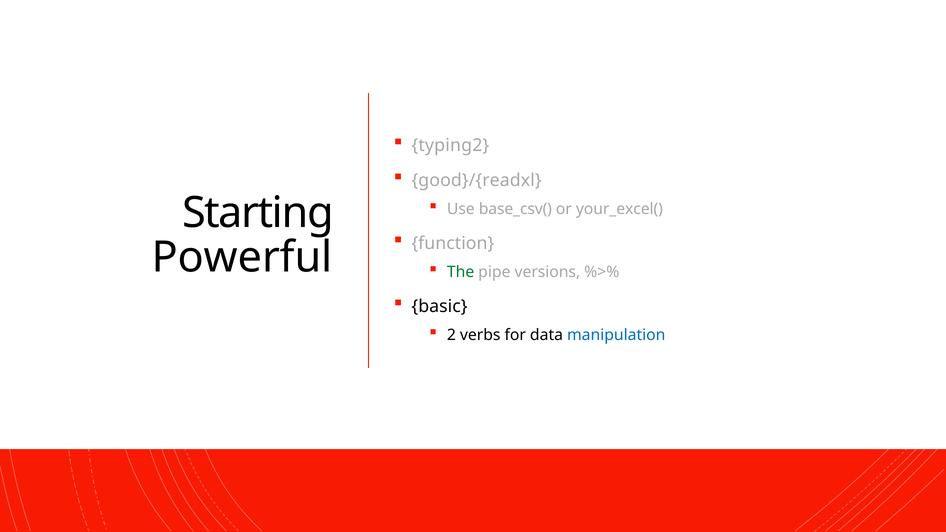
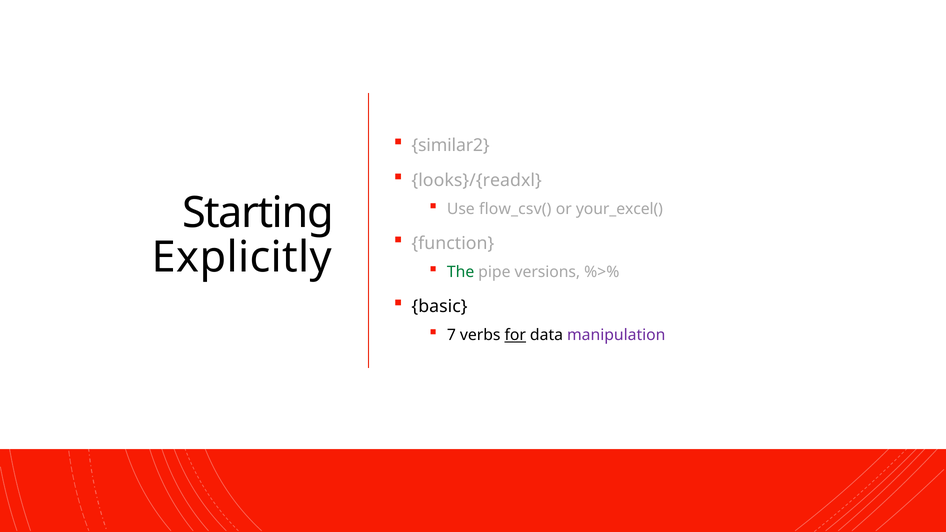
typing2: typing2 -> similar2 (451, 145)
good}/{readxl: good}/{readxl -> looks}/{readxl (477, 181)
base_csv(: base_csv( -> flow_csv( (515, 209)
Powerful: Powerful -> Explicitly (242, 257)
2: 2 -> 7 (451, 335)
for underline: none -> present (515, 335)
manipulation colour: blue -> purple (616, 335)
